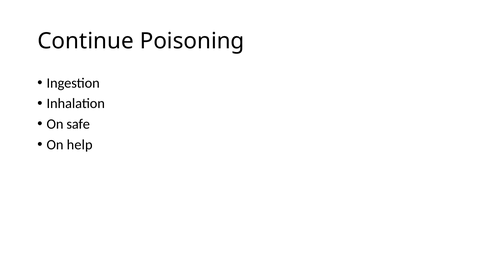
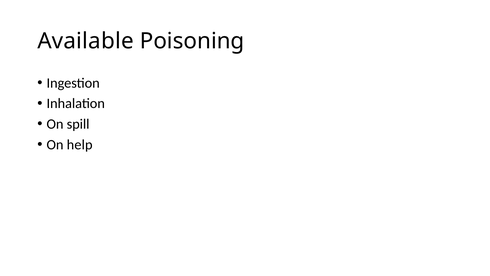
Continue: Continue -> Available (86, 41)
safe: safe -> spill (78, 124)
